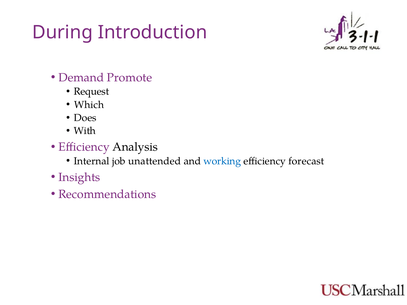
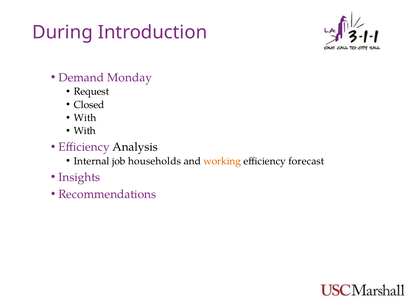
Promote: Promote -> Monday (130, 78)
Which: Which -> Closed (89, 105)
Does: Does -> With (85, 118)
unattended: unattended -> households (155, 161)
working colour: blue -> orange (222, 161)
